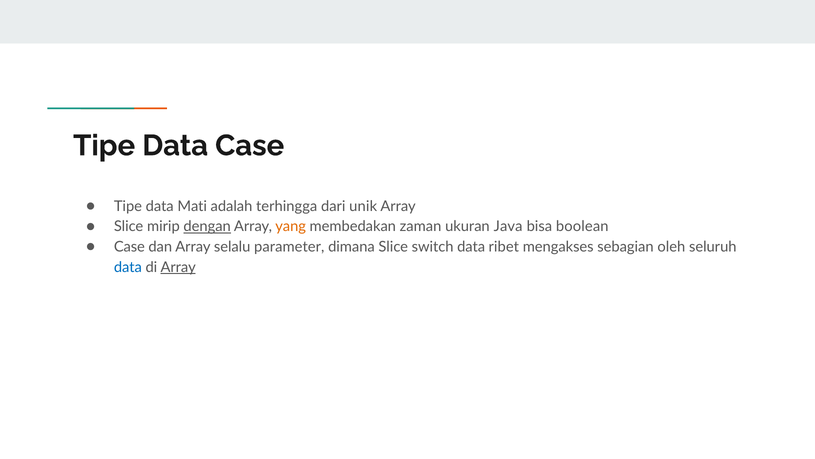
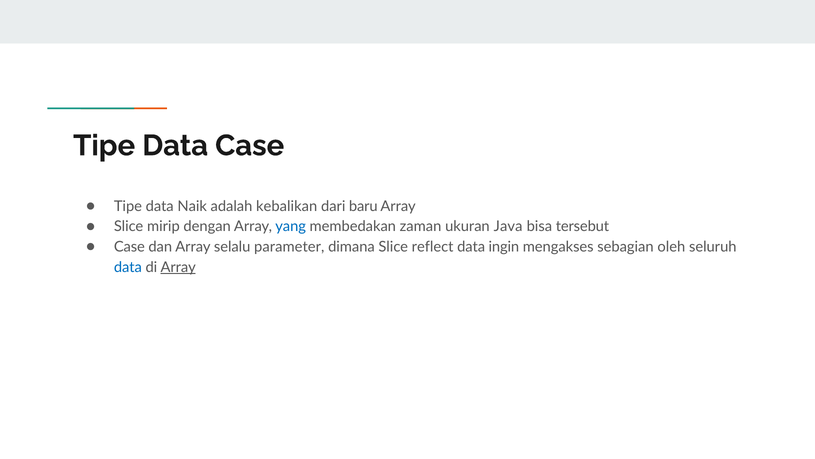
Mati: Mati -> Naik (192, 206)
terhingga: terhingga -> kebalikan (287, 206)
unik: unik -> baru (363, 206)
dengan underline: present -> none (207, 226)
yang colour: orange -> blue (291, 226)
boolean: boolean -> tersebut (582, 226)
switch: switch -> reflect (433, 247)
ribet: ribet -> ingin (504, 247)
